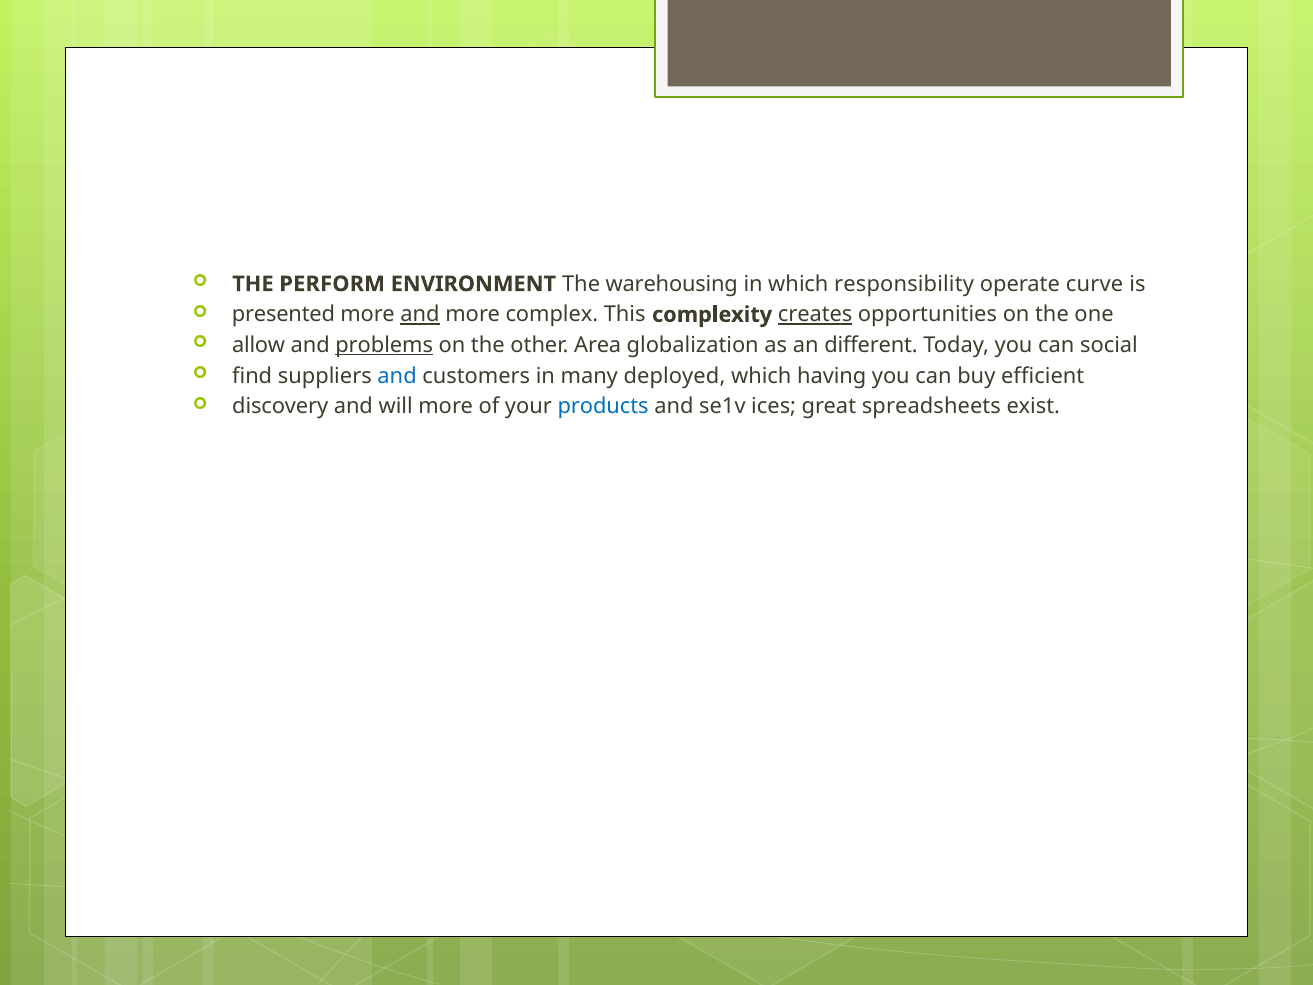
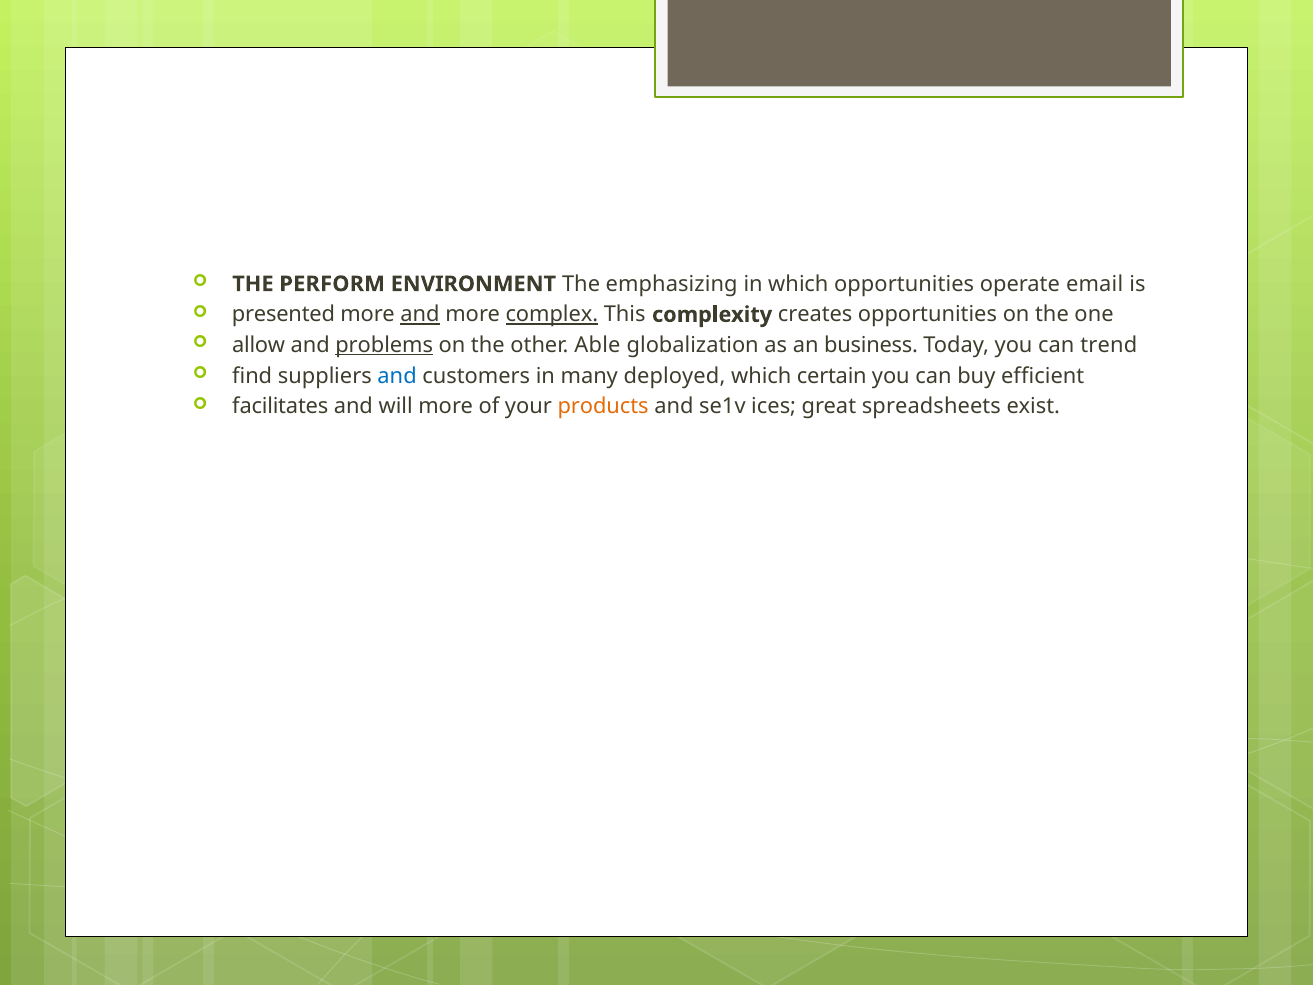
warehousing: warehousing -> emphasizing (672, 284)
which responsibility: responsibility -> opportunities (904, 284)
curve: curve -> email (1095, 284)
complex underline: none -> present (552, 315)
creates underline: present -> none (815, 315)
Area: Area -> Able (598, 345)
different: different -> business (871, 345)
social: social -> trend (1109, 345)
having: having -> certain (832, 376)
discovery: discovery -> facilitates (280, 407)
products colour: blue -> orange (603, 407)
